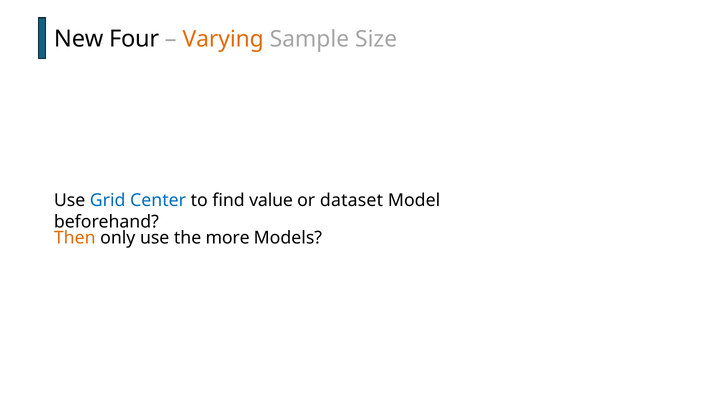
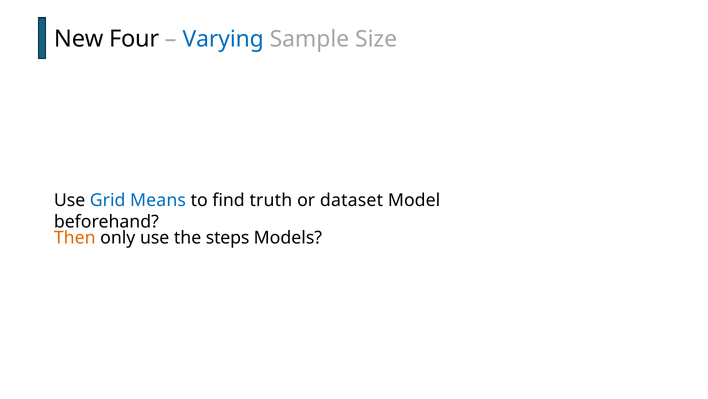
Varying colour: orange -> blue (223, 39)
Center: Center -> Means (158, 200)
value: value -> truth (271, 200)
more: more -> steps (228, 237)
